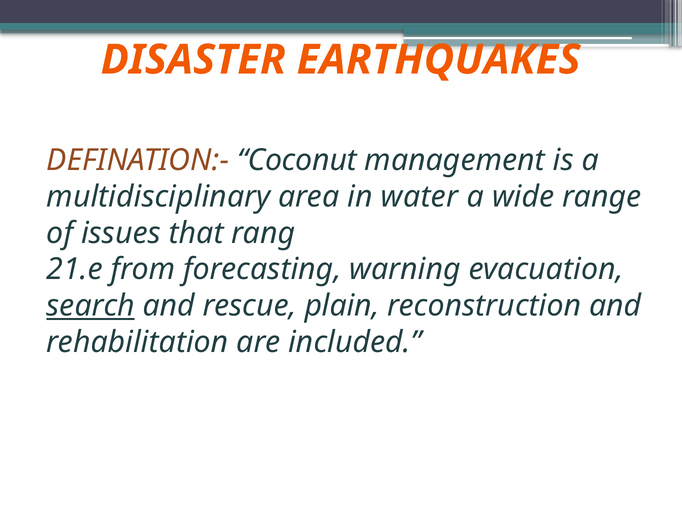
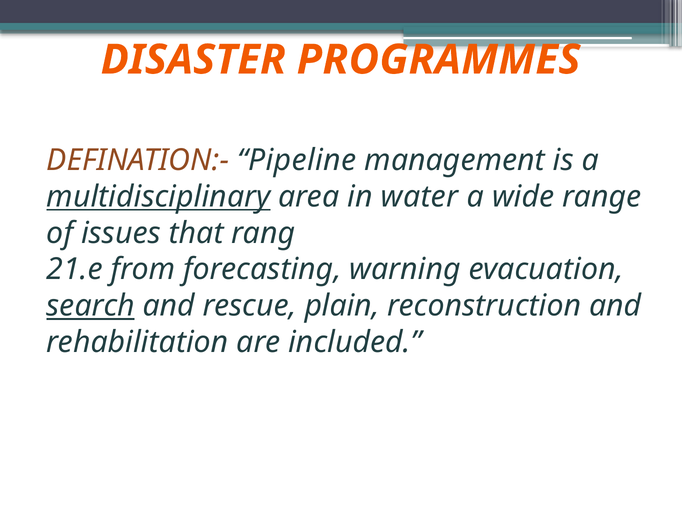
EARTHQUAKES: EARTHQUAKES -> PROGRAMMES (439, 60)
Coconut: Coconut -> Pipeline (297, 160)
multidisciplinary underline: none -> present (158, 196)
